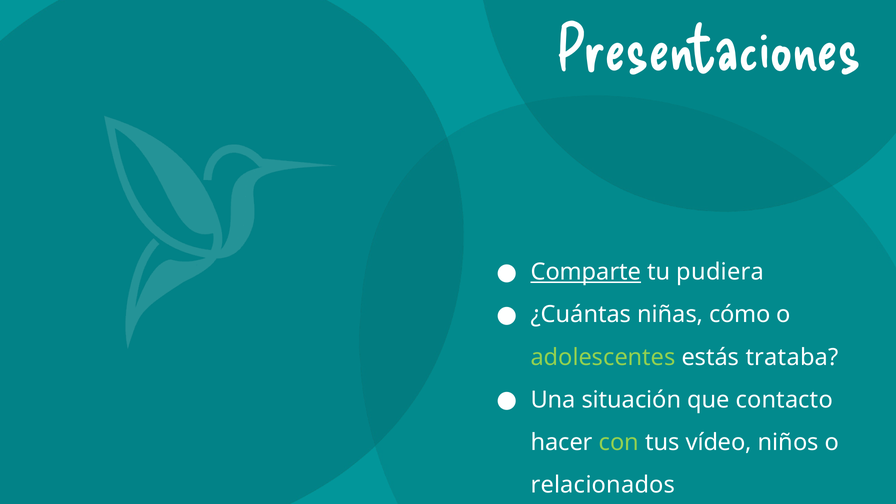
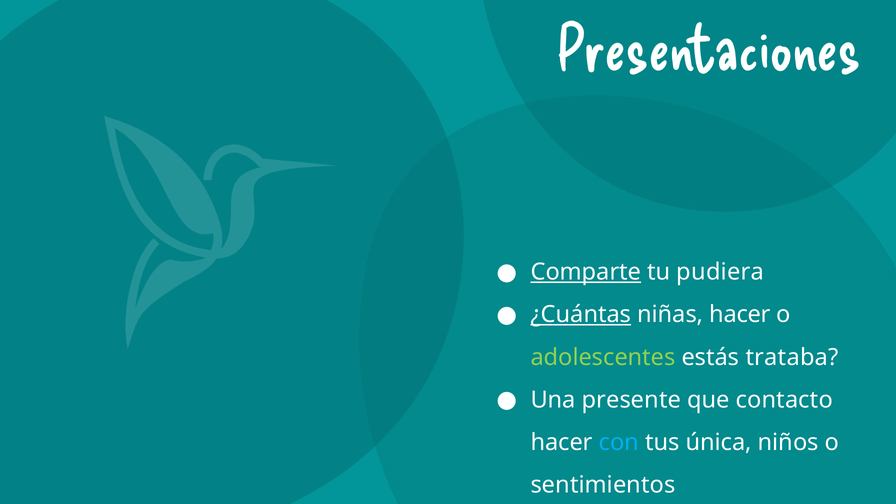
¿Cuántas underline: none -> present (581, 315)
niñas cómo: cómo -> hacer (740, 315)
situación: situación -> presente (631, 400)
con colour: light green -> light blue (619, 442)
vídeo: vídeo -> única (719, 442)
relacionados: relacionados -> sentimientos (603, 485)
